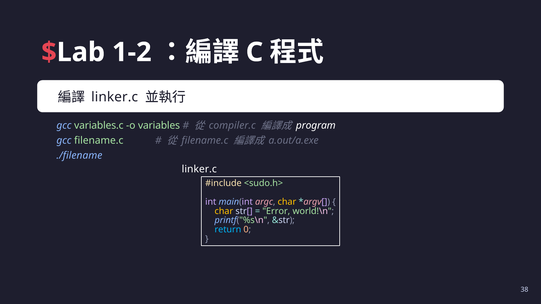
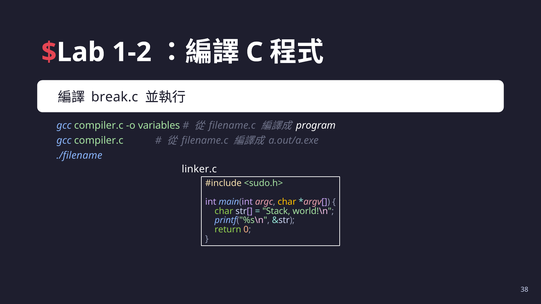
linker.c: linker.c -> break.c (115, 97)
variables.c: variables.c -> compiler.c (99, 126)
compiler.c: compiler.c -> filename.c (232, 126)
filename.c: filename.c -> compiler.c (99, 141)
char colour: yellow -> light green (224, 211)
Error: Error -> Stack (276, 211)
return colour: light blue -> light green (228, 230)
